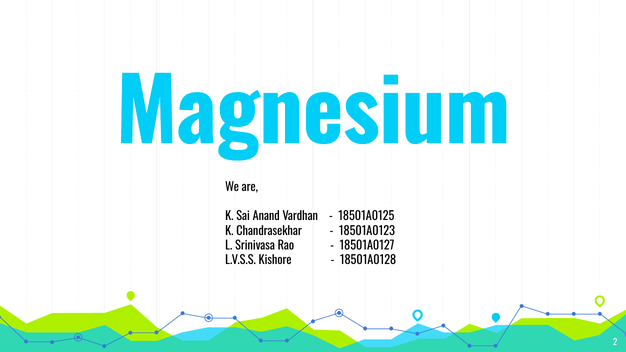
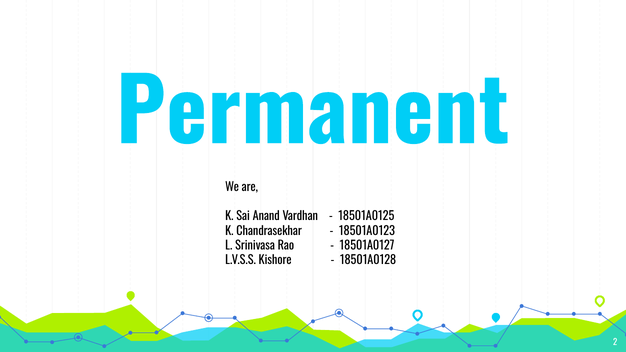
Magnesium: Magnesium -> Permanent (313, 115)
